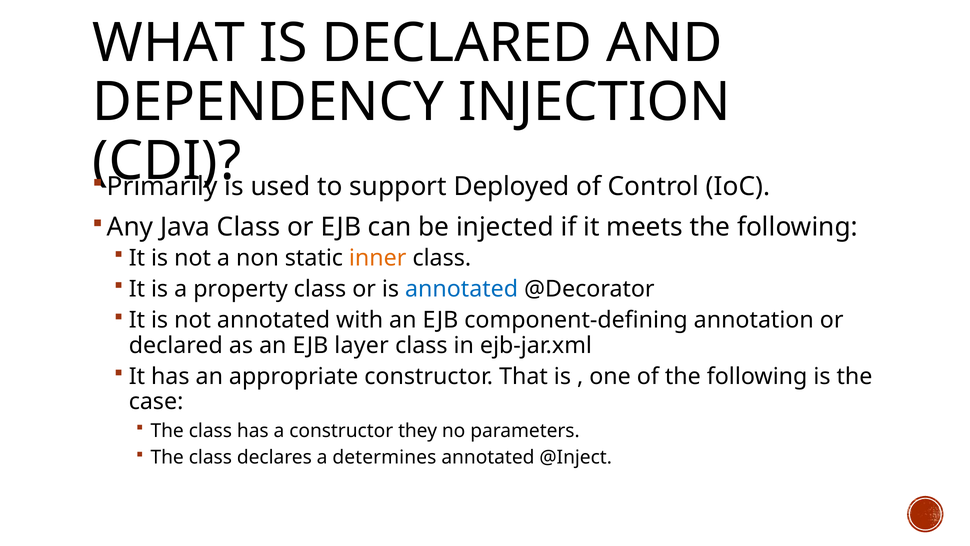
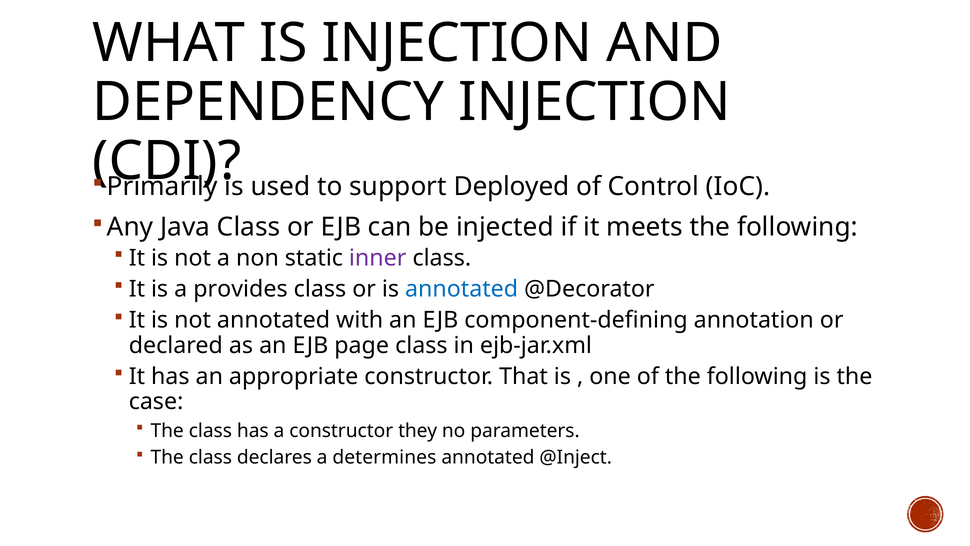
IS DECLARED: DECLARED -> INJECTION (457, 43)
inner colour: orange -> purple (378, 258)
property: property -> provides (240, 289)
layer: layer -> page (362, 345)
